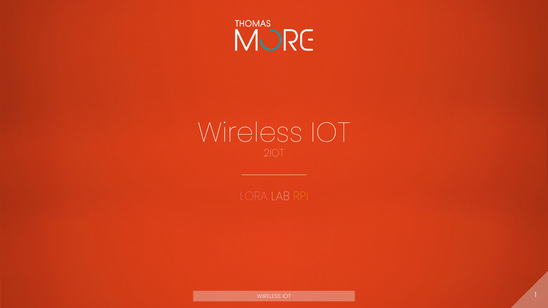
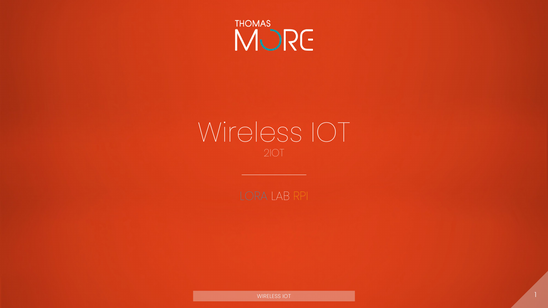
LORA colour: pink -> light blue (254, 197)
